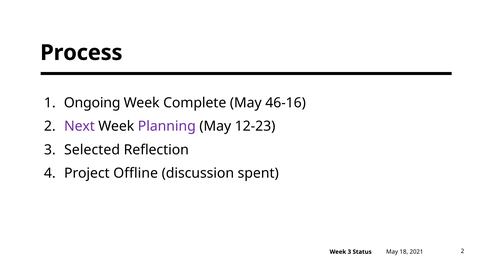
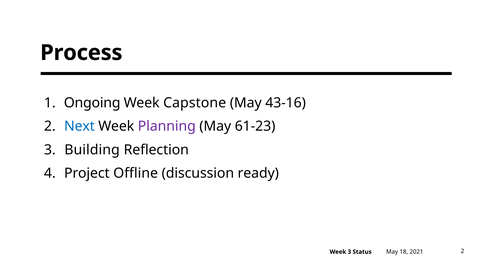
Complete: Complete -> Capstone (195, 103)
46-16: 46-16 -> 43-16 (286, 103)
Next colour: purple -> blue (79, 126)
12-23: 12-23 -> 61-23 (255, 126)
Selected: Selected -> Building (92, 149)
spent: spent -> ready (258, 173)
